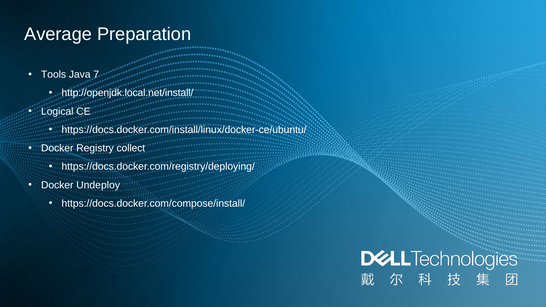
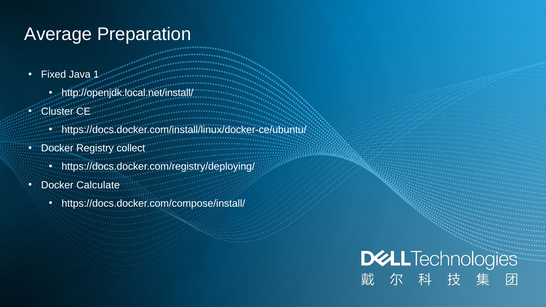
Tools: Tools -> Fixed (54, 75)
7: 7 -> 1 (96, 75)
Logical: Logical -> Cluster (57, 111)
Undeploy: Undeploy -> Calculate (98, 185)
